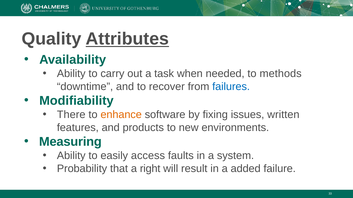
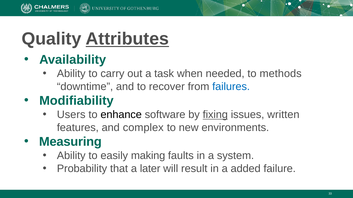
There: There -> Users (71, 115)
enhance colour: orange -> black (121, 115)
fixing underline: none -> present (215, 115)
products: products -> complex (143, 128)
access: access -> making (148, 156)
right: right -> later (150, 169)
